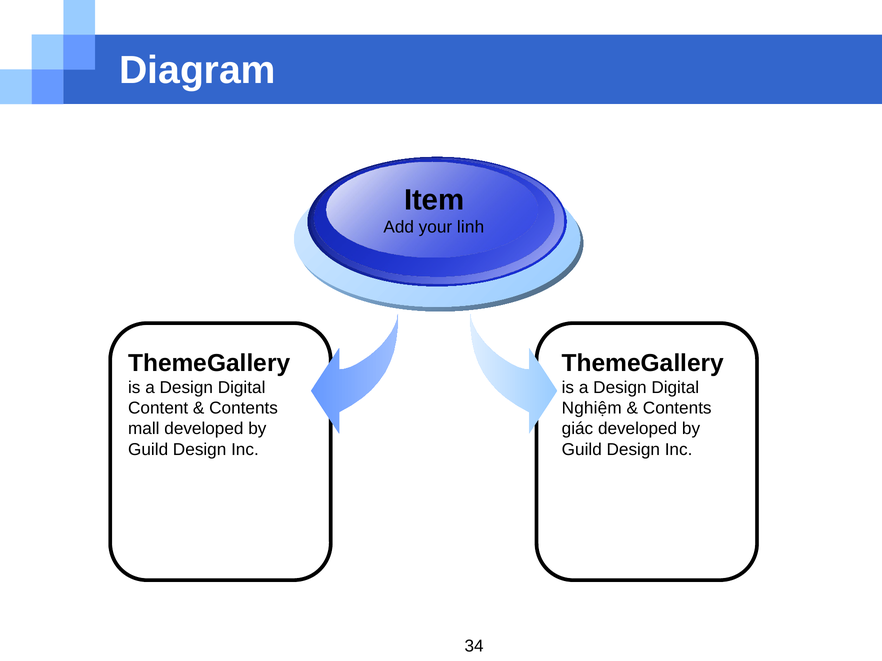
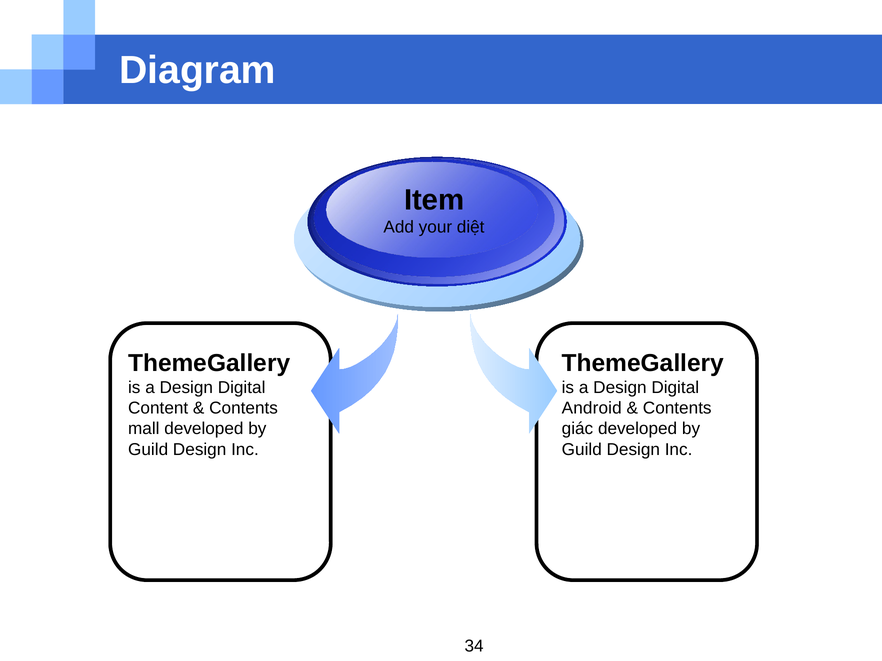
linh: linh -> diệt (471, 228)
Nghiệm: Nghiệm -> Android (592, 409)
